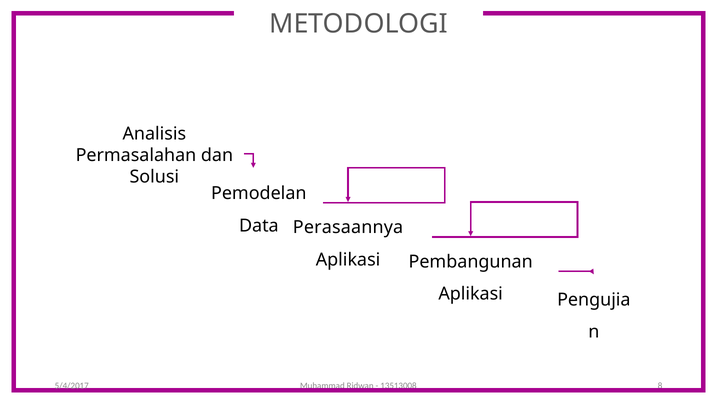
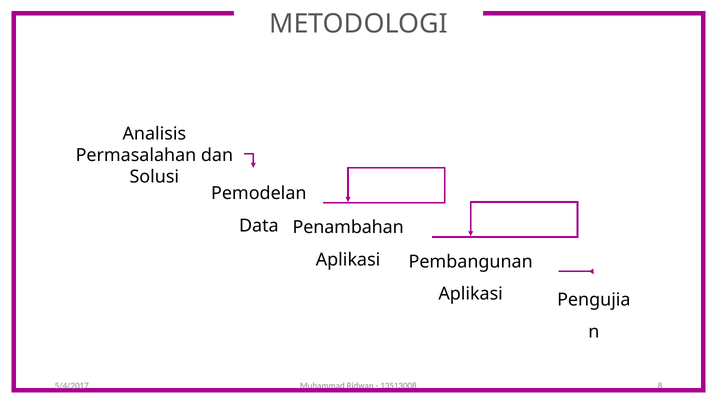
Perasaannya: Perasaannya -> Penambahan (348, 227)
